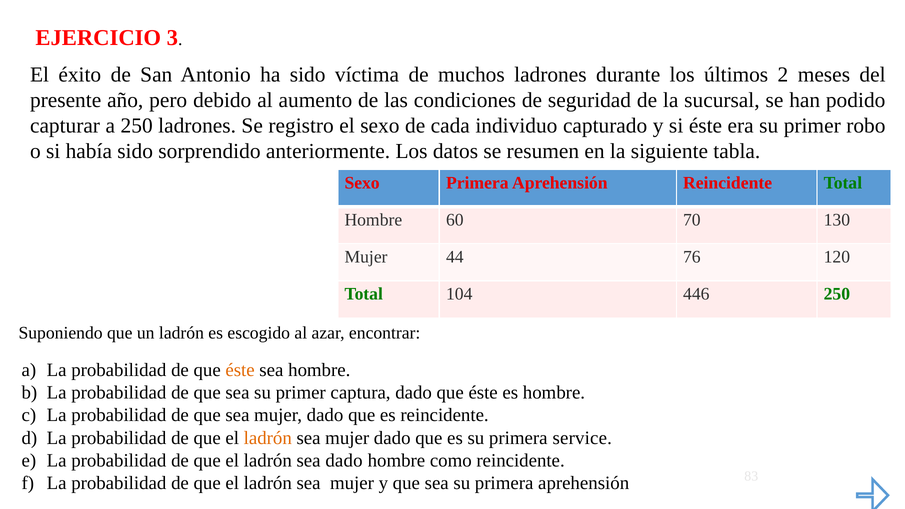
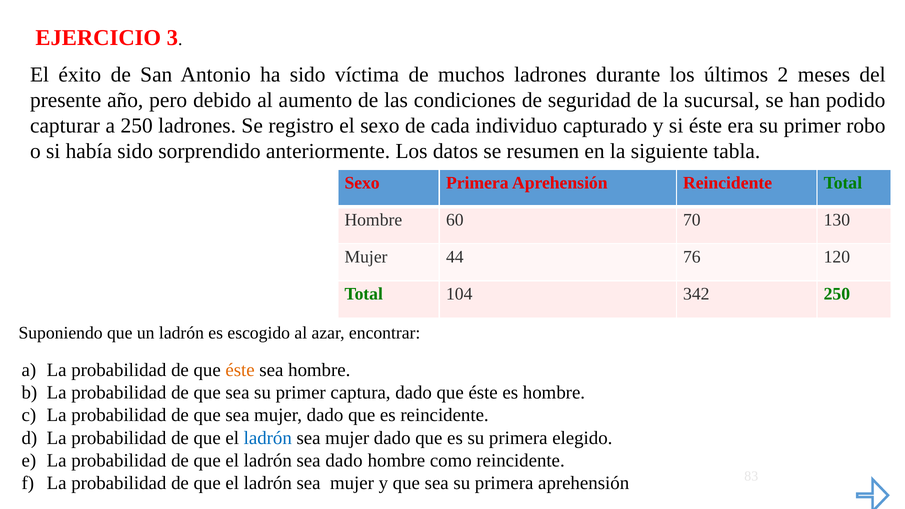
446: 446 -> 342 (696, 294)
ladrón colour: orange -> blue (268, 438)
service: service -> elegido (582, 438)
